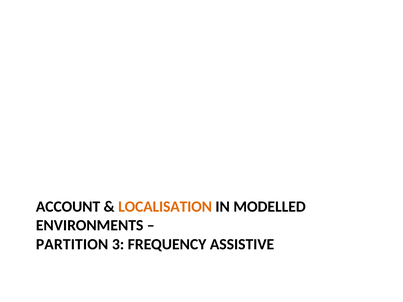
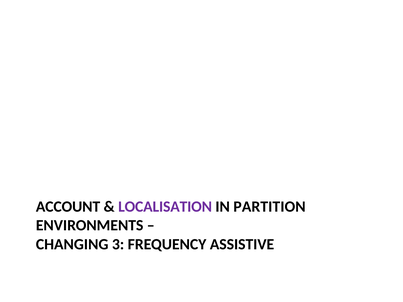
LOCALISATION colour: orange -> purple (165, 207)
MODELLED: MODELLED -> PARTITION (270, 207)
PARTITION: PARTITION -> CHANGING (72, 244)
